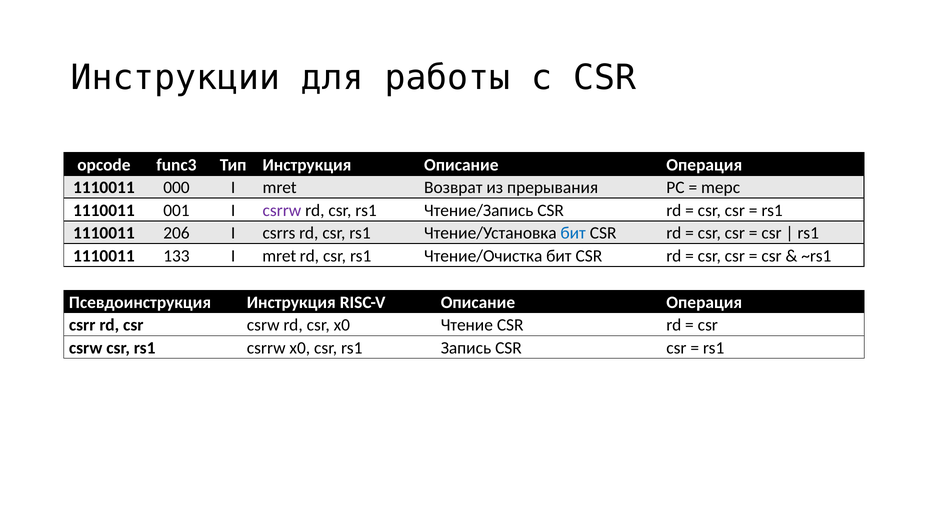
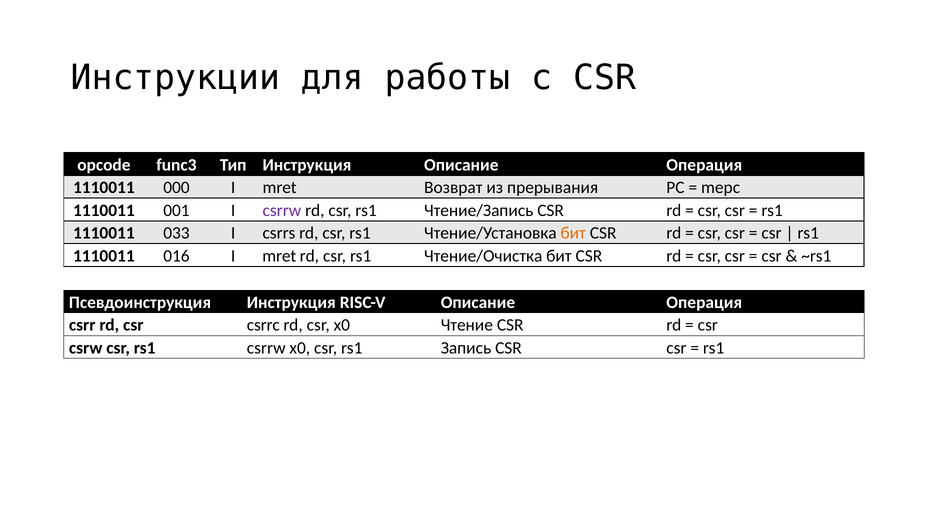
206: 206 -> 033 (176, 233)
бит colour: blue -> orange (573, 233)
133: 133 -> 016 (176, 256)
rd csr csrw: csrw -> csrrc (263, 325)
